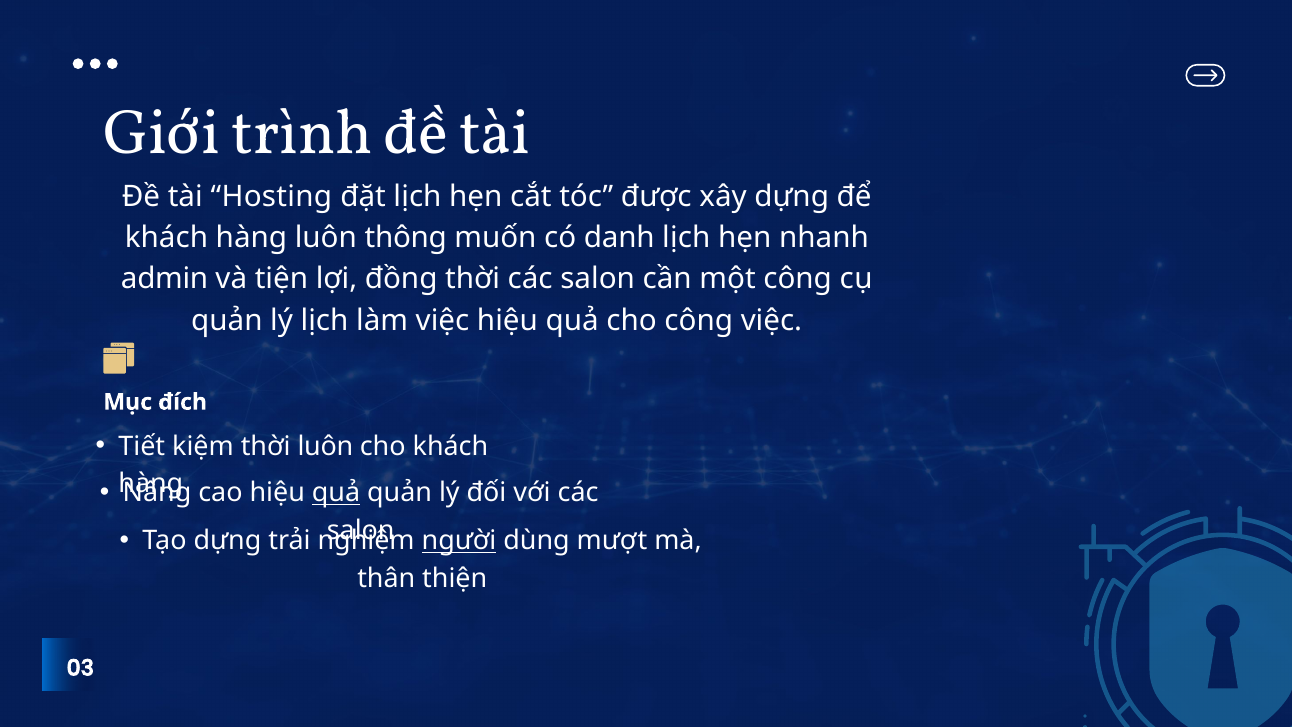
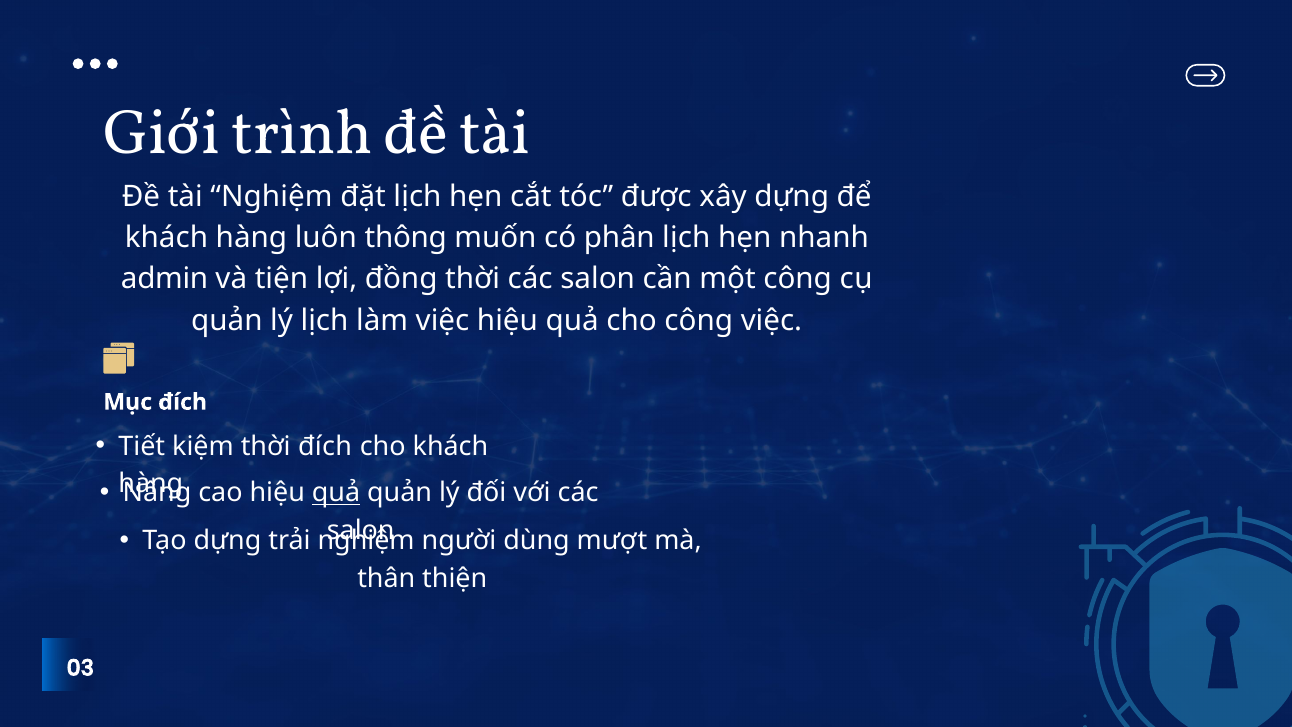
tài Hosting: Hosting -> Nghiệm (271, 196)
danh: danh -> phân (619, 238)
thời luôn: luôn -> đích (325, 446)
người underline: present -> none (459, 541)
